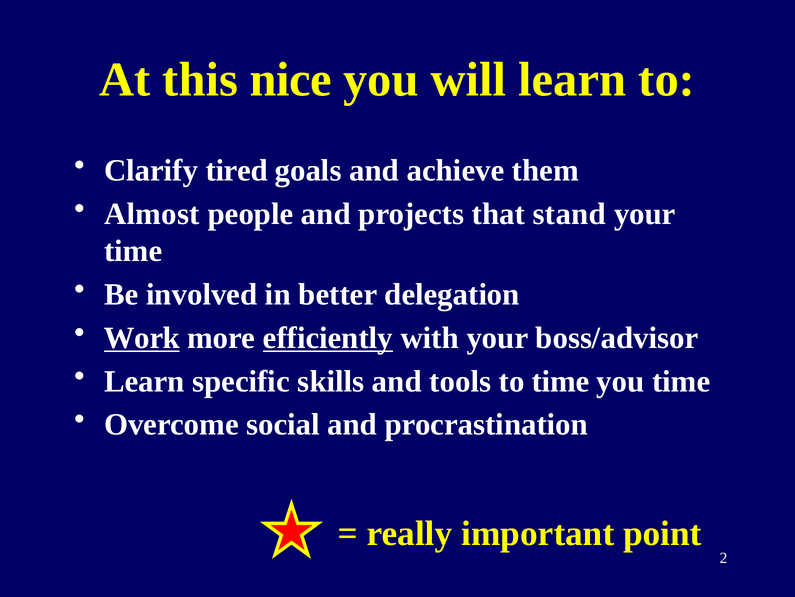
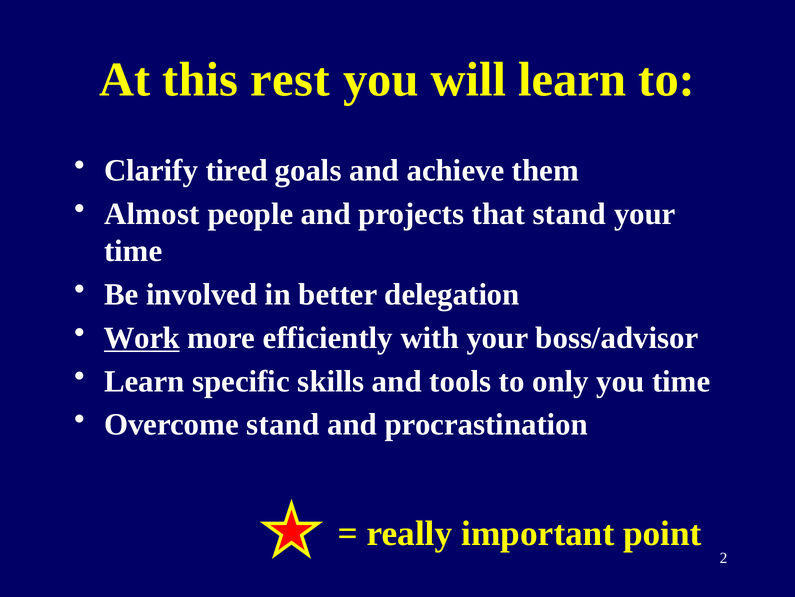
nice: nice -> rest (290, 80)
efficiently underline: present -> none (328, 338)
to time: time -> only (560, 381)
Overcome social: social -> stand (283, 424)
